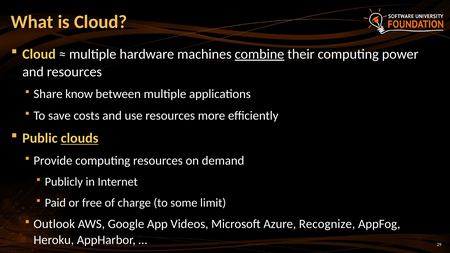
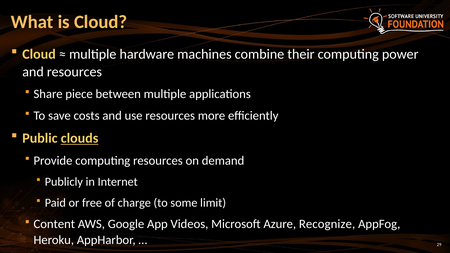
combine underline: present -> none (259, 54)
know: know -> piece (79, 94)
Outlook: Outlook -> Content (54, 224)
